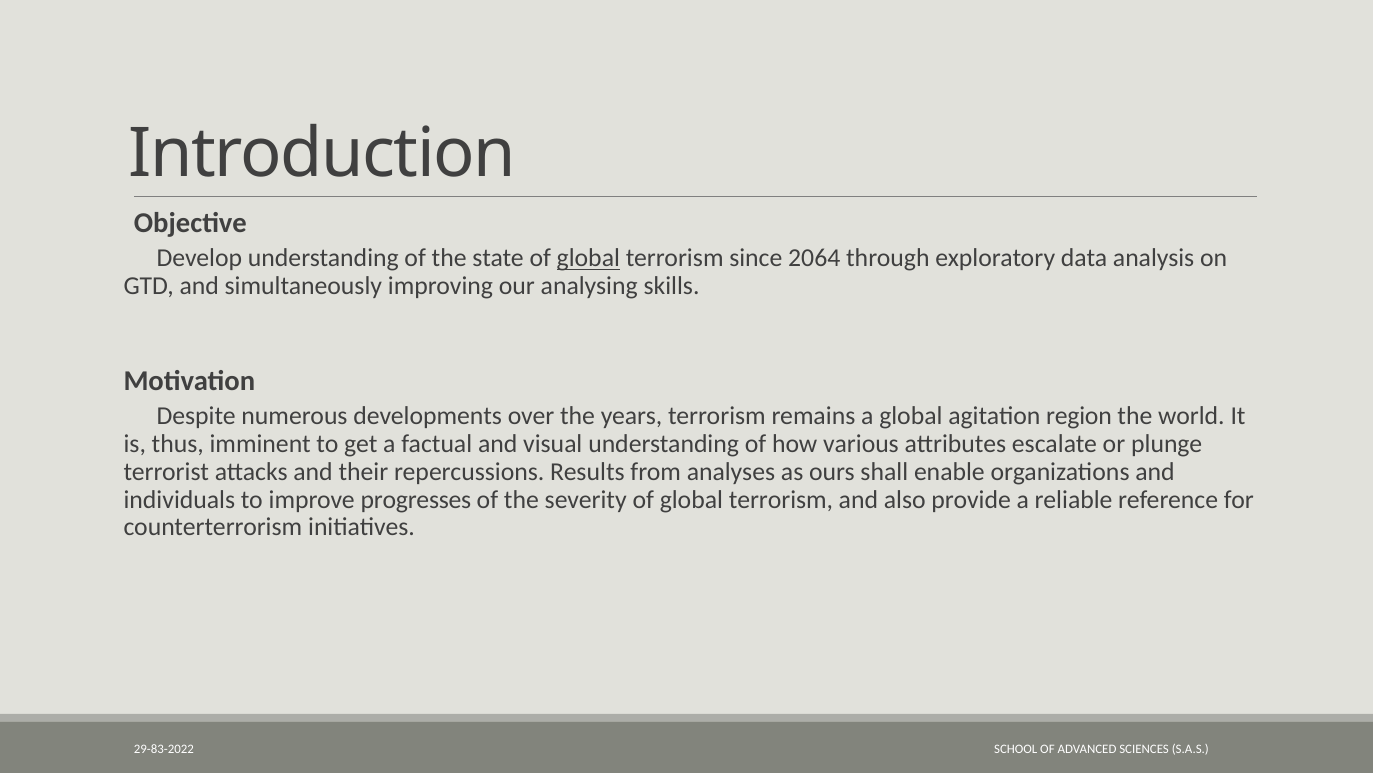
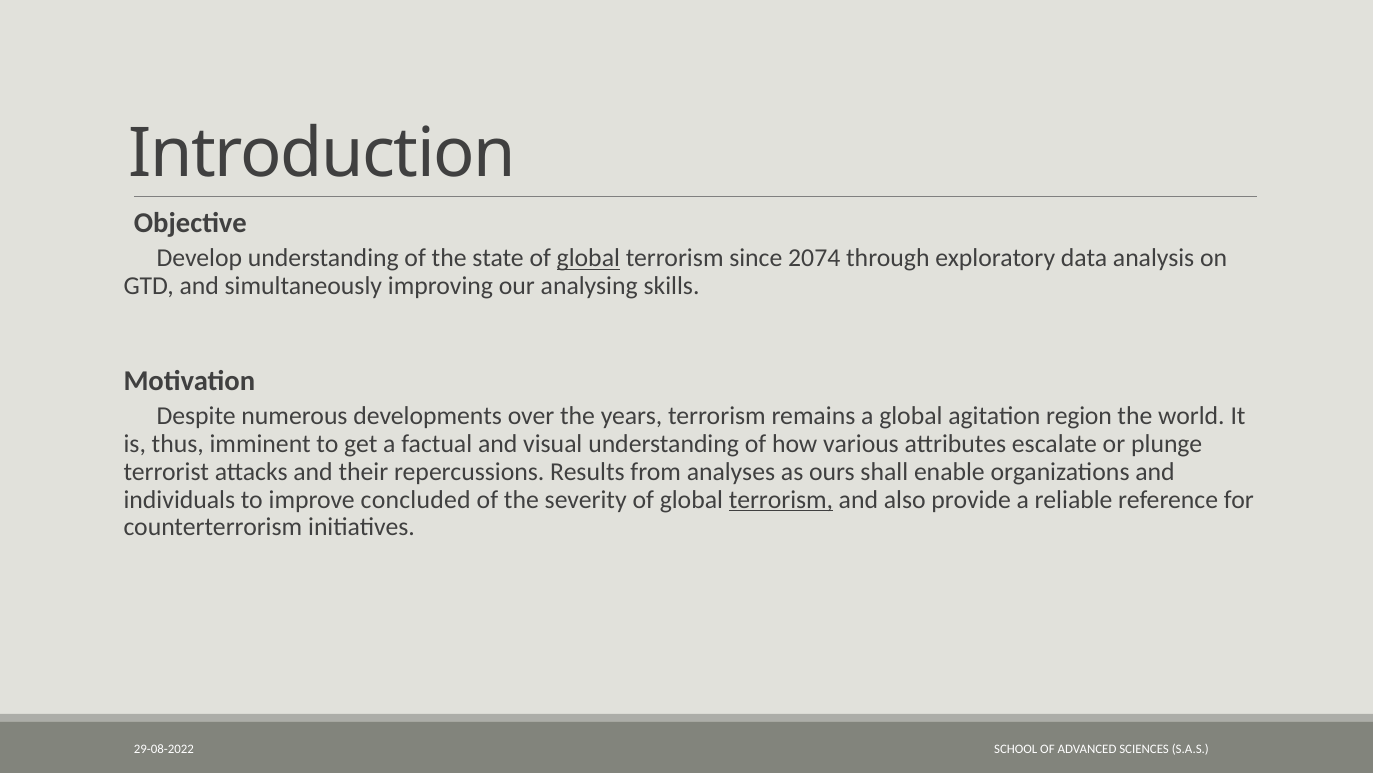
2064: 2064 -> 2074 (814, 258)
progresses: progresses -> concluded (416, 499)
terrorism underline: none -> present (781, 499)
29-83-2022: 29-83-2022 -> 29-08-2022 (164, 749)
